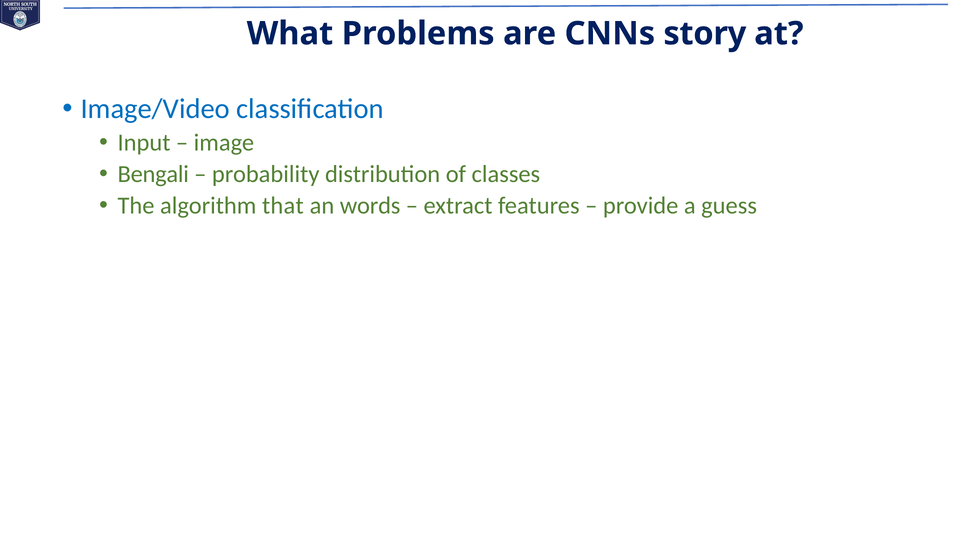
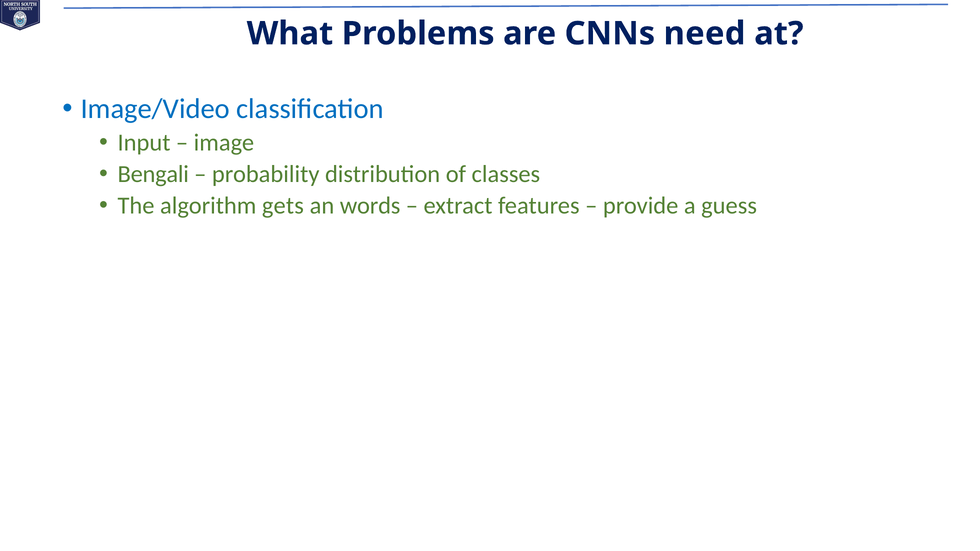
story: story -> need (705, 34)
that: that -> gets (283, 206)
